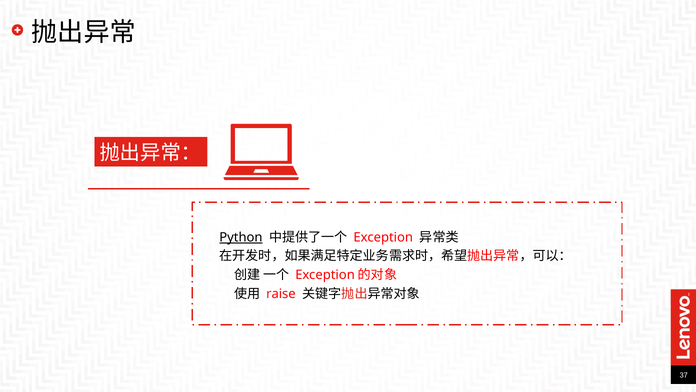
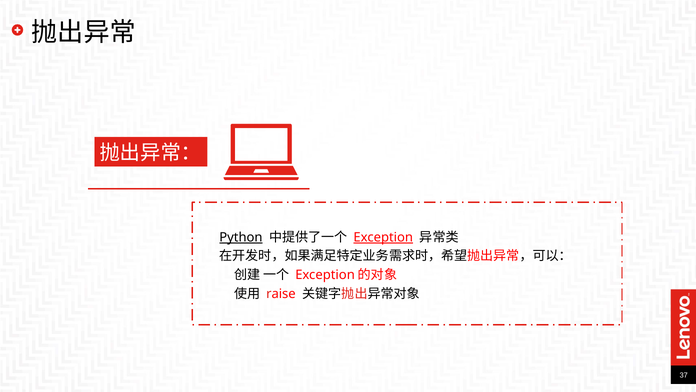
Exception underline: none -> present (383, 237)
